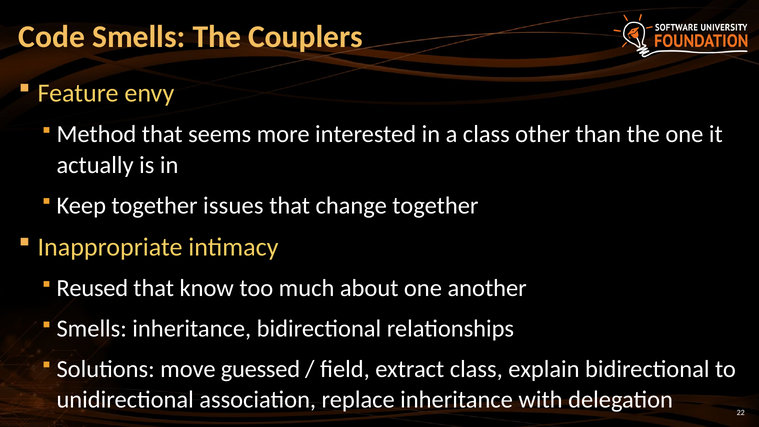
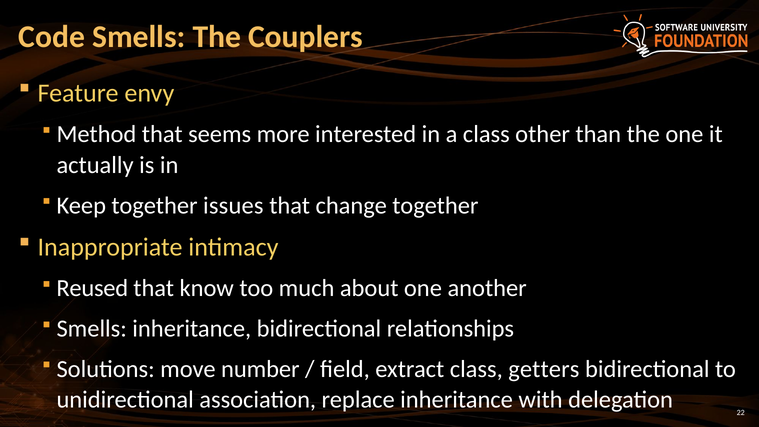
guessed: guessed -> number (260, 369)
explain: explain -> getters (544, 369)
